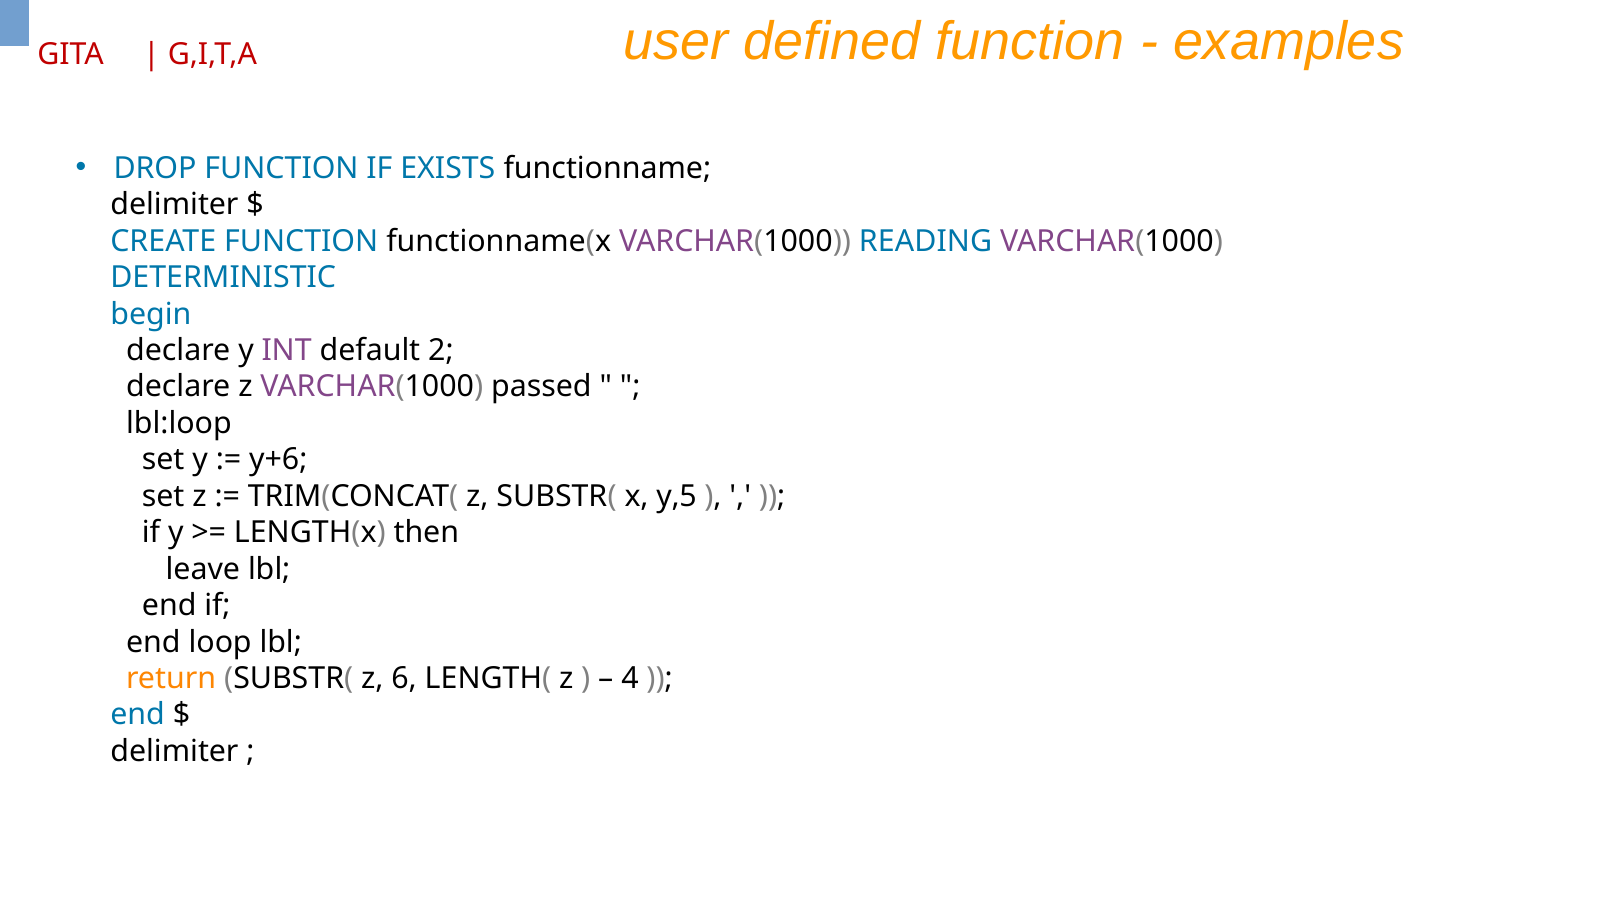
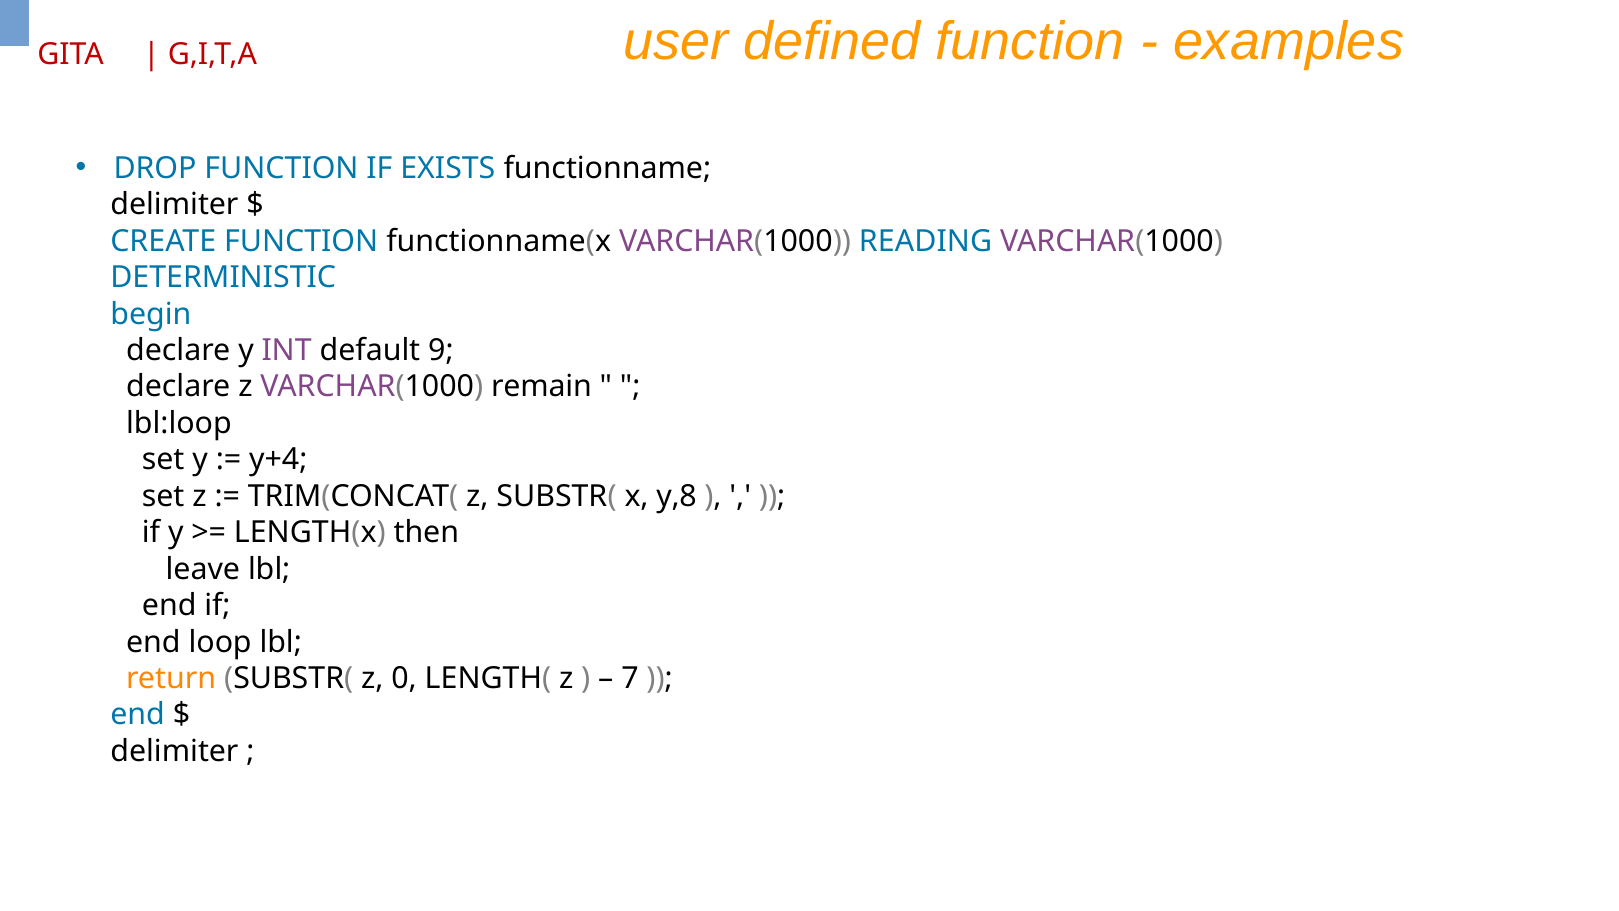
2: 2 -> 9 (441, 350)
passed: passed -> remain (541, 387)
y+6: y+6 -> y+4 (278, 460)
y,5: y,5 -> y,8 (677, 496)
6: 6 -> 0 (404, 678)
4: 4 -> 7 (630, 678)
